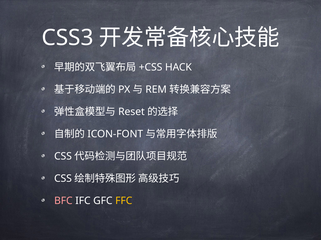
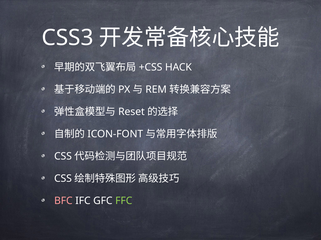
FFC colour: yellow -> light green (124, 201)
